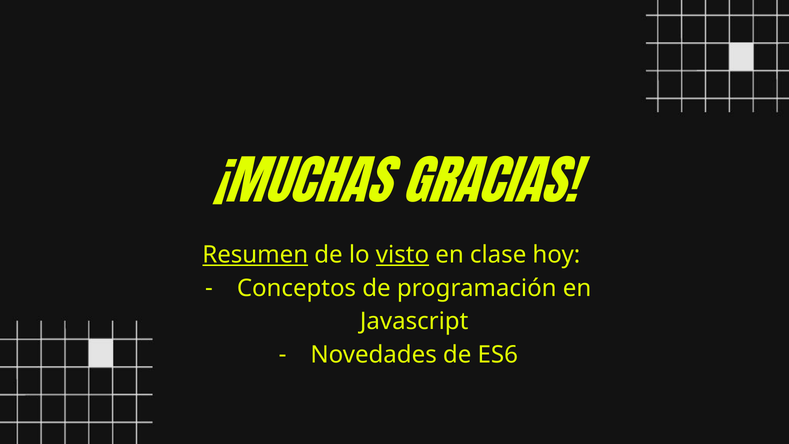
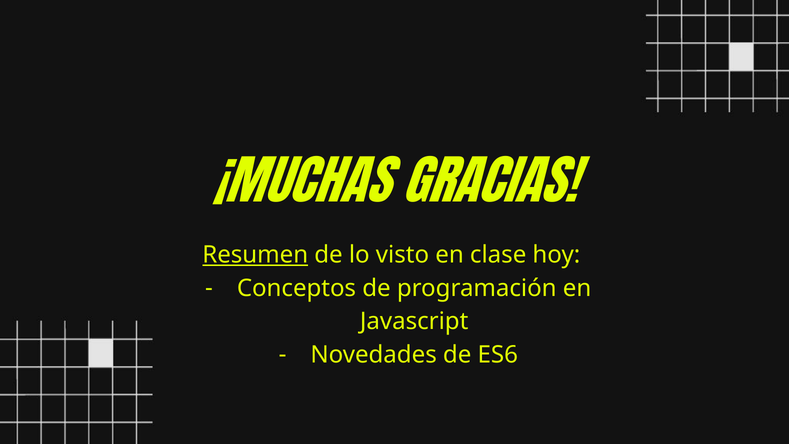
visto underline: present -> none (402, 255)
